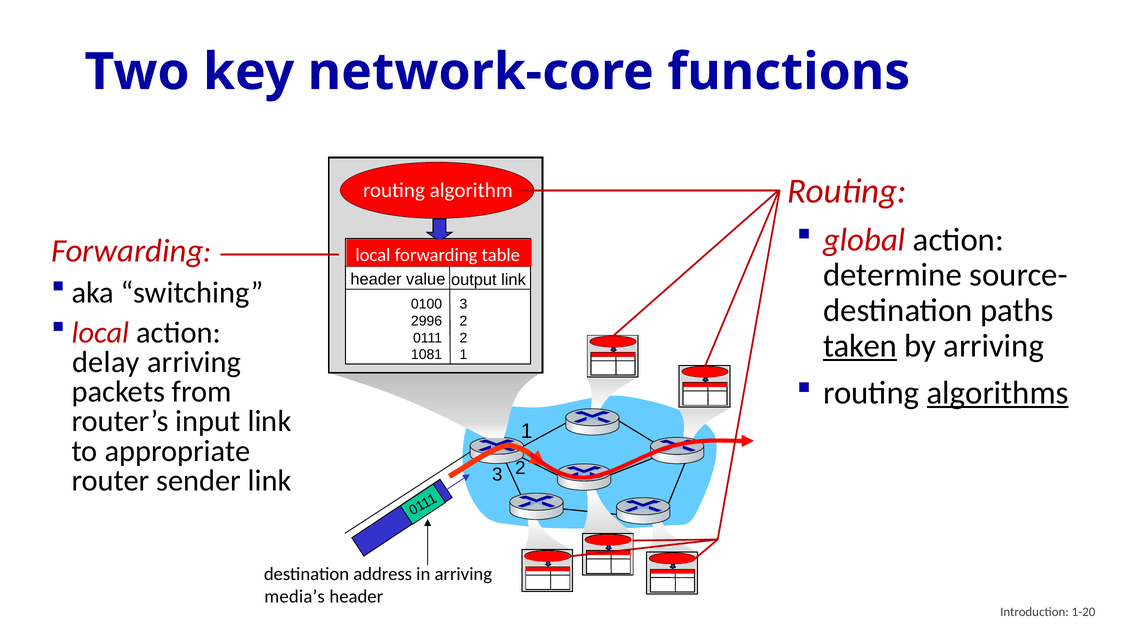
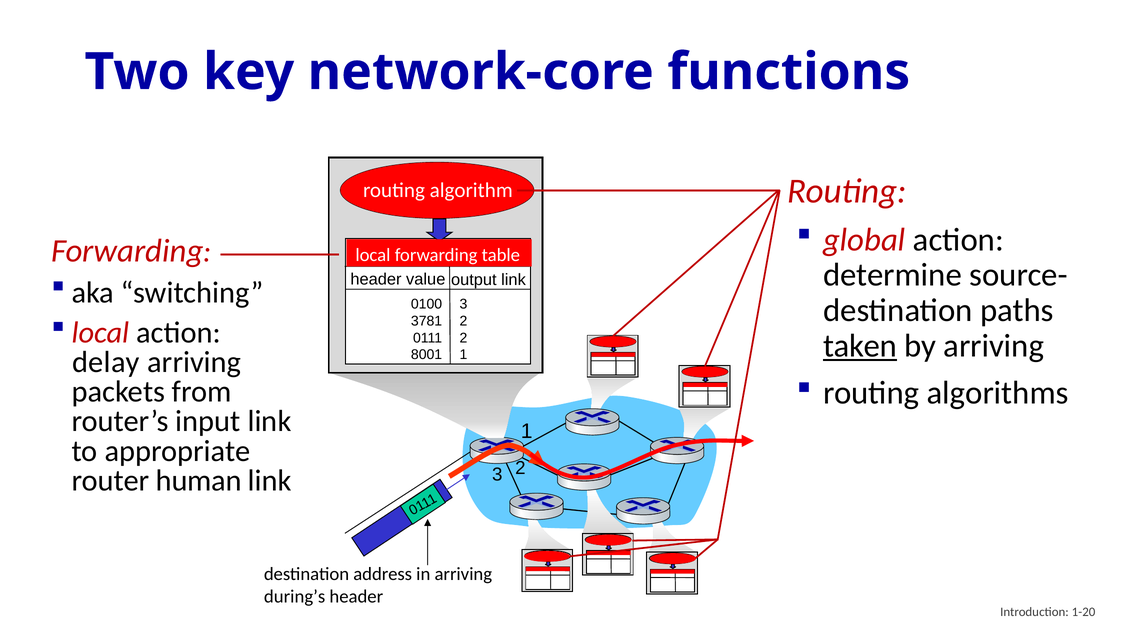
2996: 2996 -> 3781 (427, 321)
1081: 1081 -> 8001 (427, 355)
algorithms underline: present -> none (998, 393)
sender: sender -> human (199, 480)
media’s: media’s -> during’s (295, 596)
